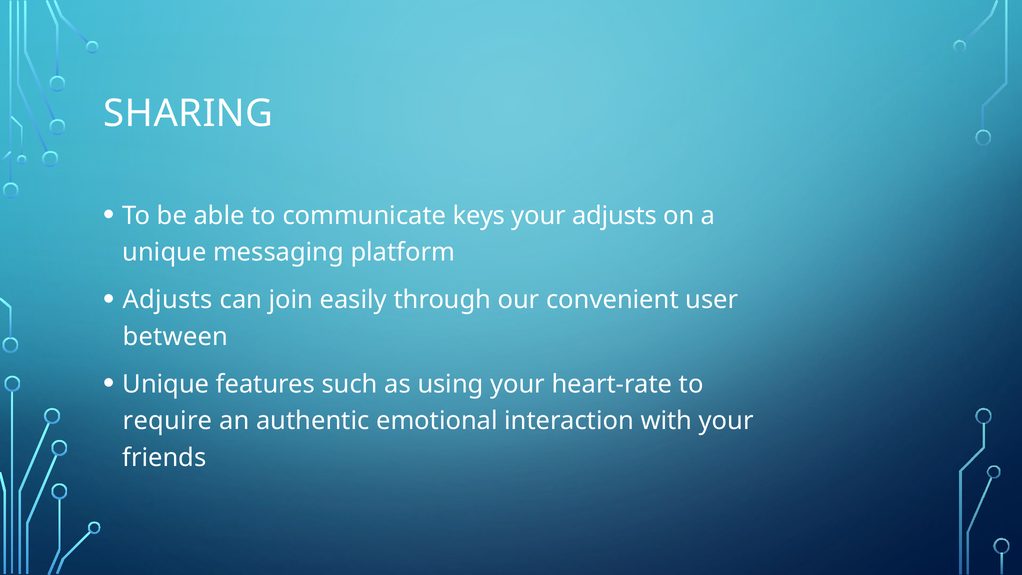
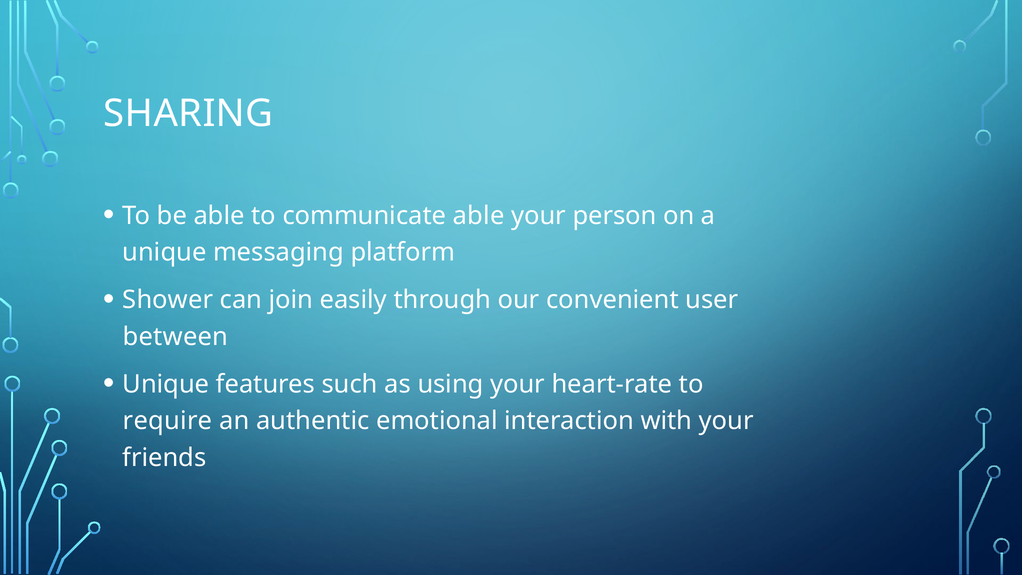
communicate keys: keys -> able (479, 216)
your adjusts: adjusts -> person (615, 216)
Adjusts: Adjusts -> Shower (168, 300)
